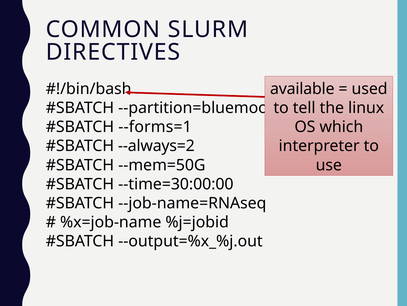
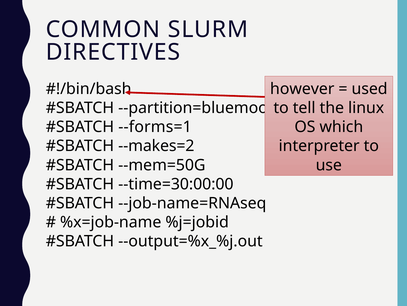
available: available -> however (302, 89)
--always=2: --always=2 -> --makes=2 (156, 146)
